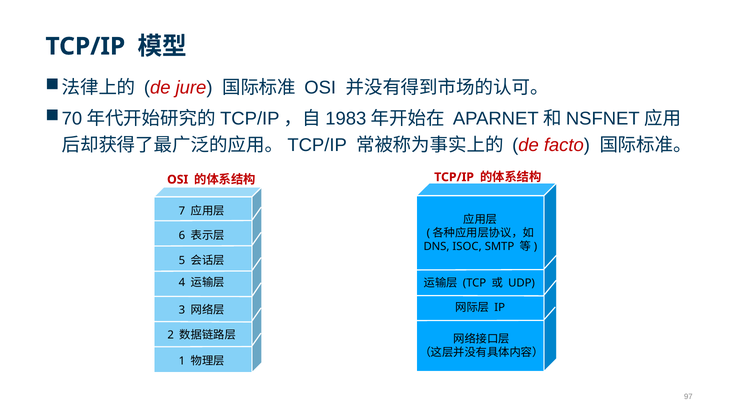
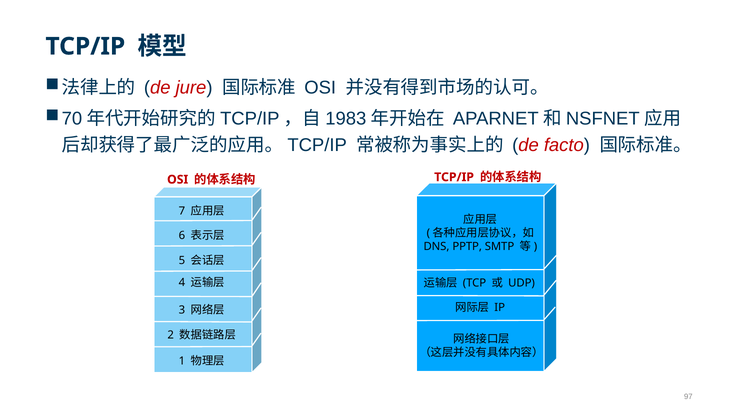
ISOC: ISOC -> PPTP (467, 246)
